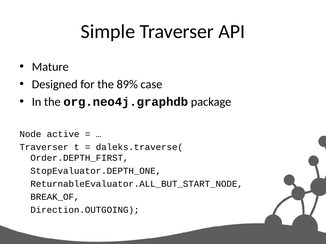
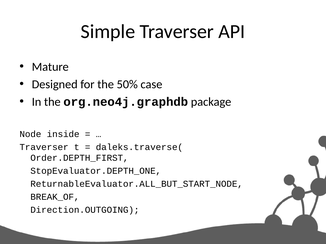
89%: 89% -> 50% (127, 84)
active: active -> inside (63, 134)
